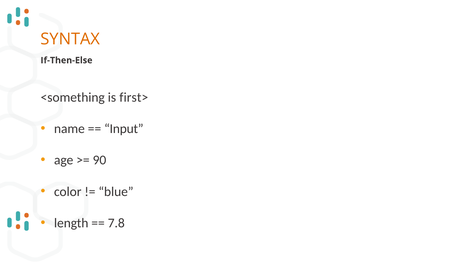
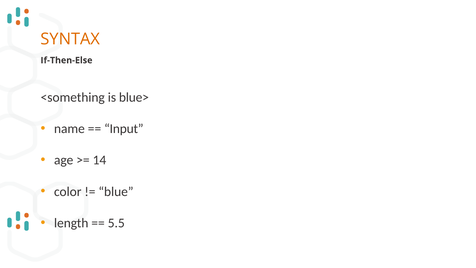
first>: first> -> blue> (134, 97)
90: 90 -> 14 (99, 160)
7.8: 7.8 -> 5.5 (116, 223)
